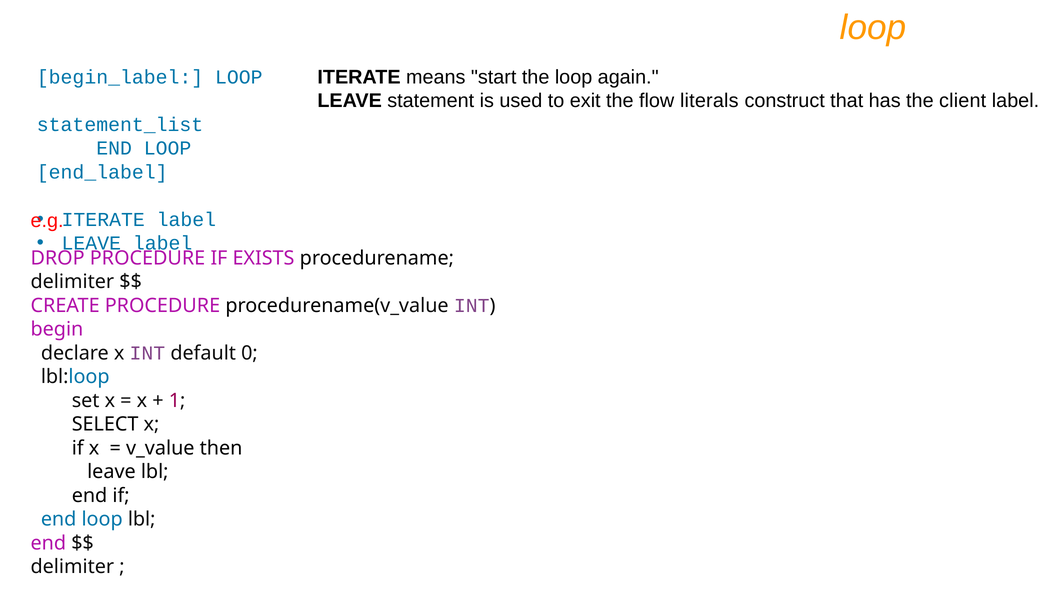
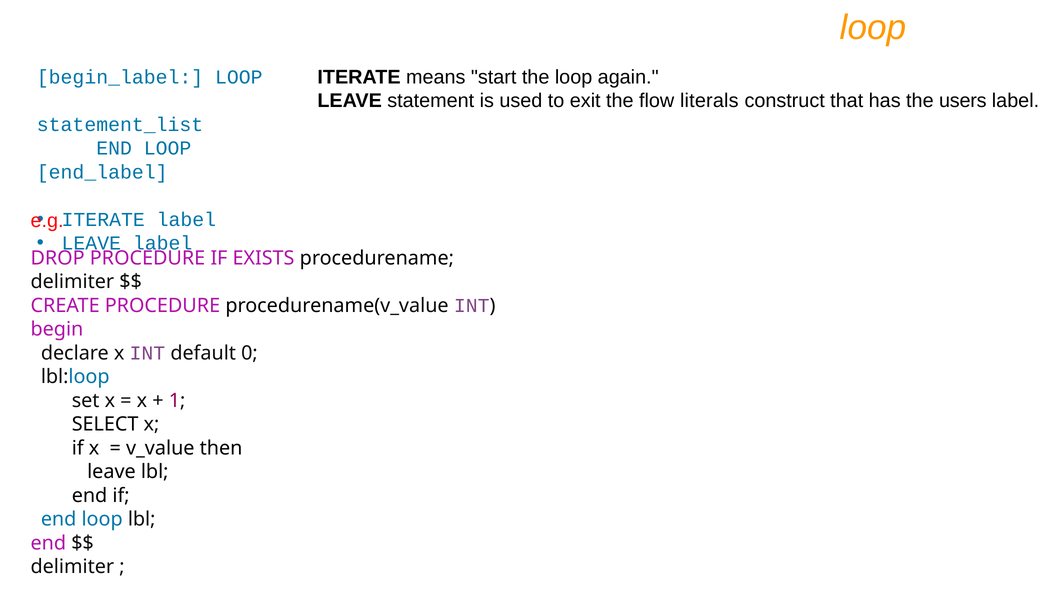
client: client -> users (963, 101)
